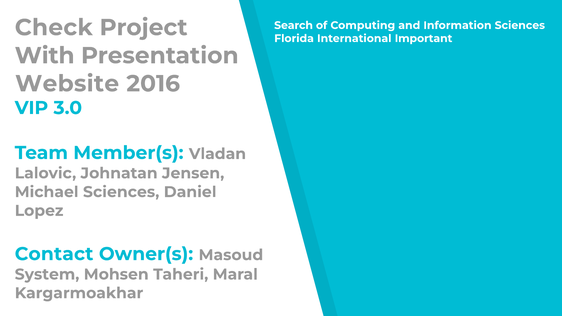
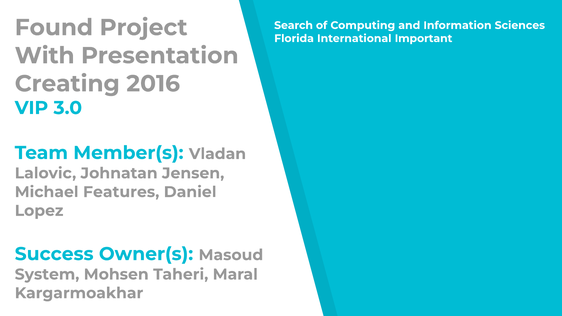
Check: Check -> Found (54, 28)
Website: Website -> Creating (67, 84)
Michael Sciences: Sciences -> Features (121, 192)
Contact: Contact -> Success (54, 254)
